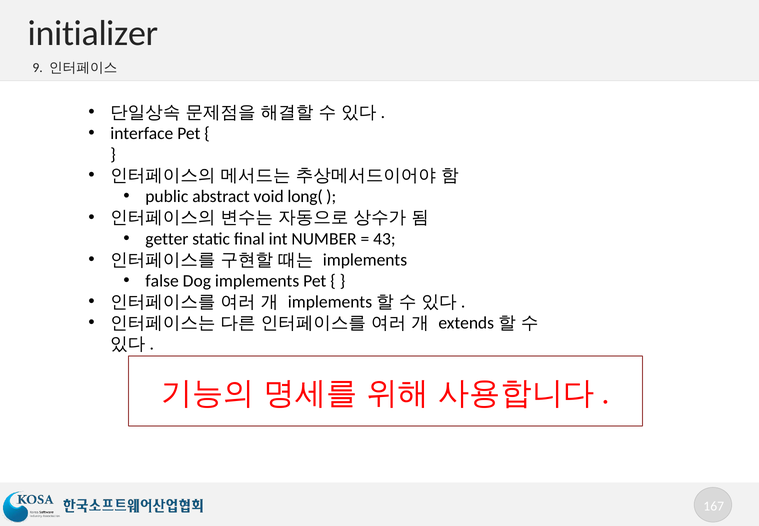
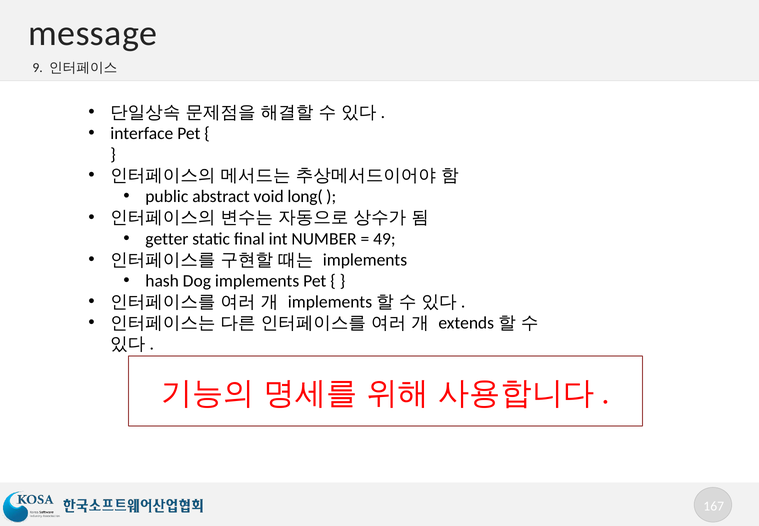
initializer: initializer -> message (93, 33)
43: 43 -> 49 (384, 238)
false: false -> hash (162, 281)
